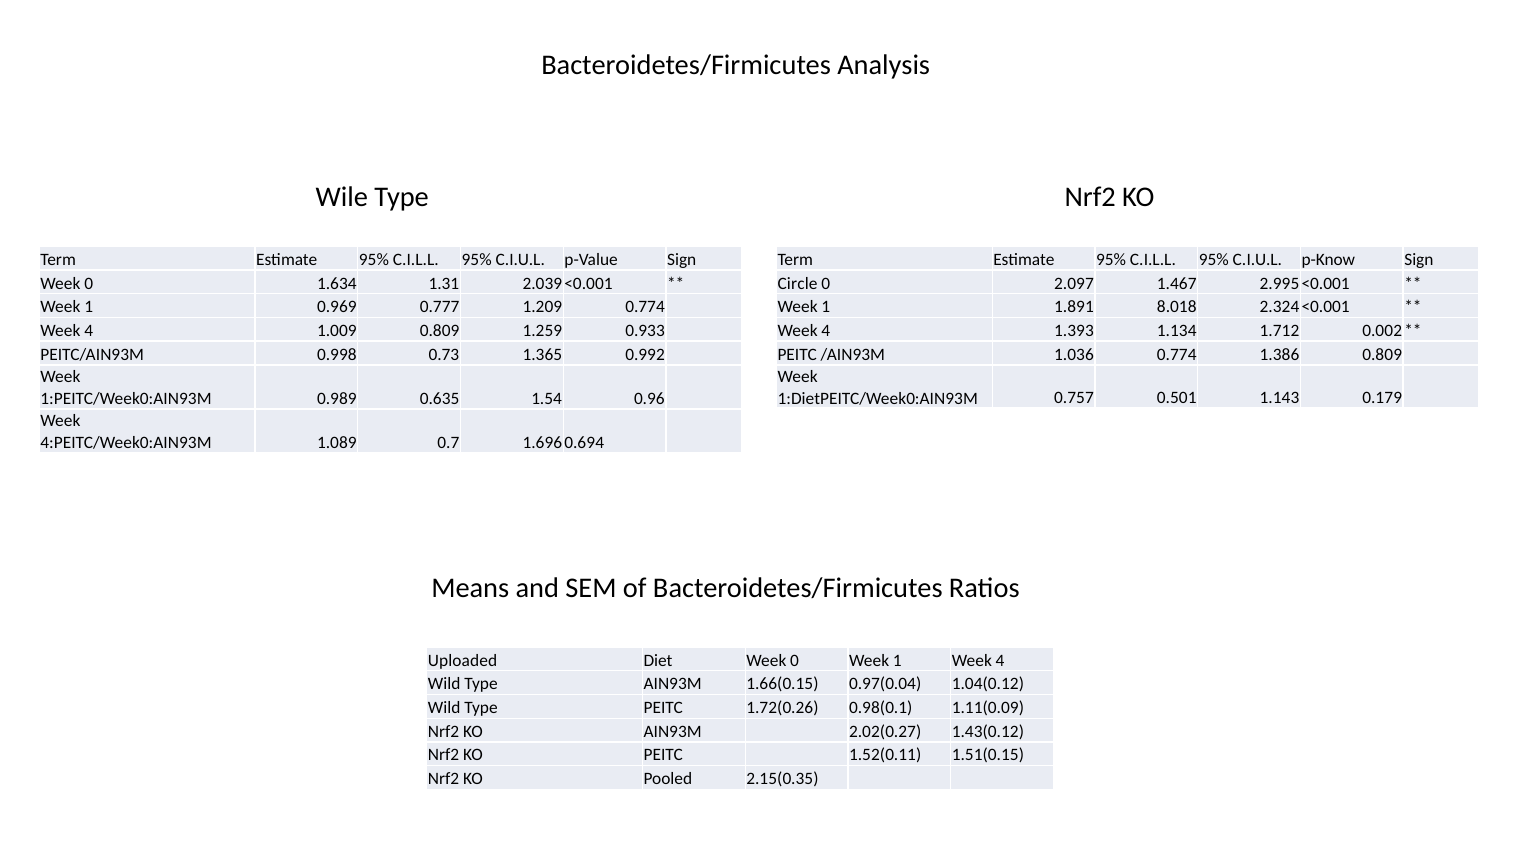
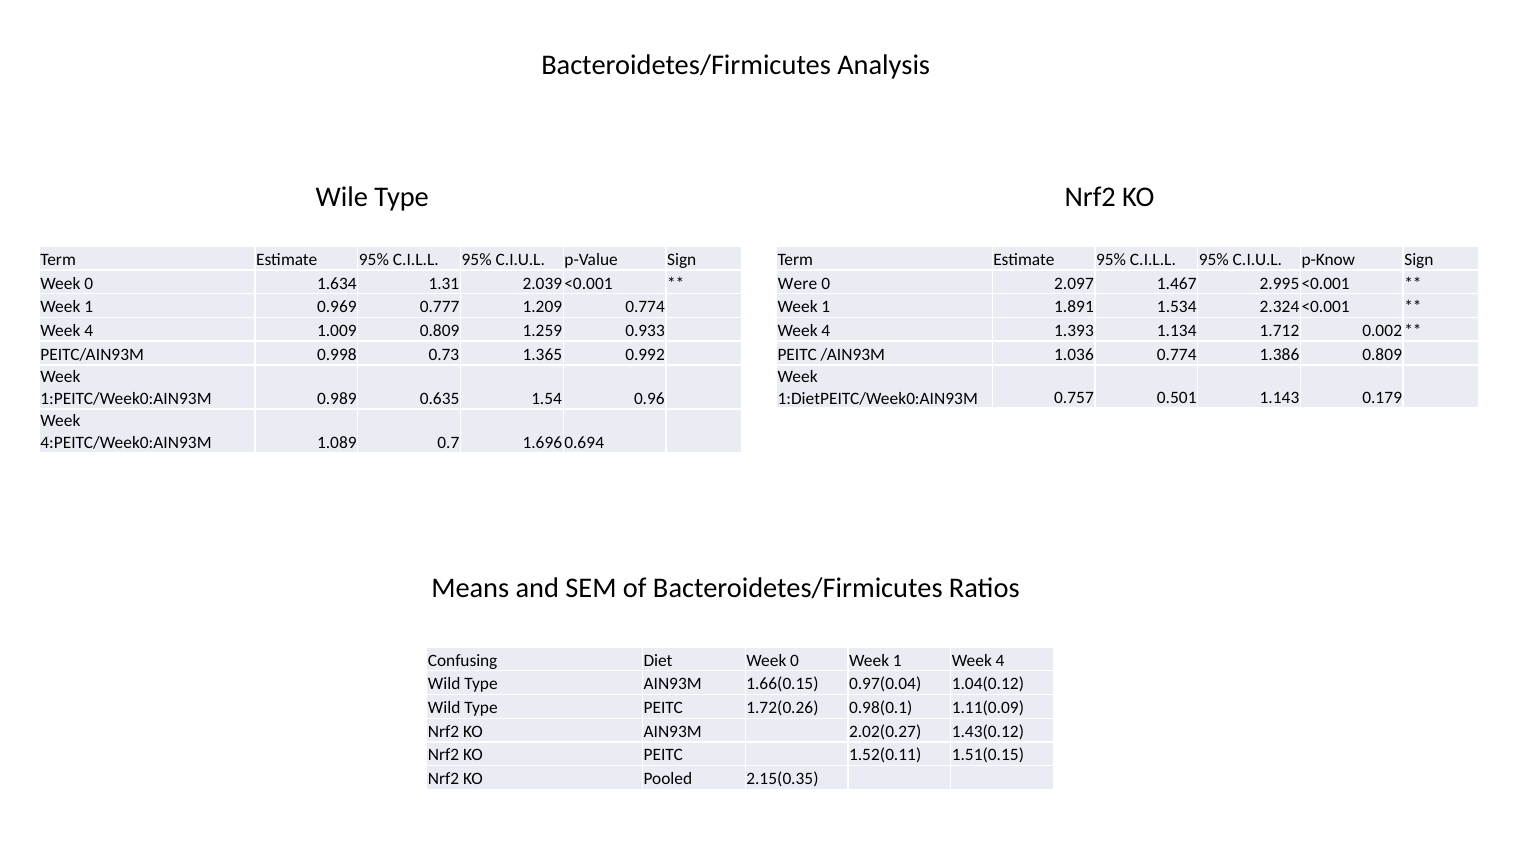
Circle: Circle -> Were (798, 283)
8.018: 8.018 -> 1.534 (1177, 307)
Uploaded: Uploaded -> Confusing (463, 660)
